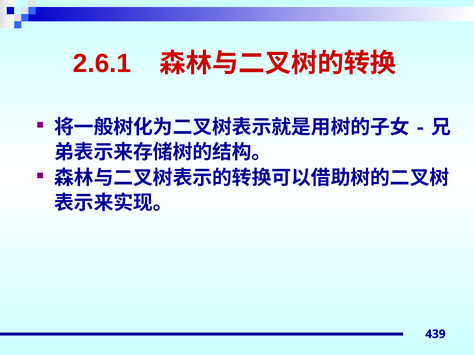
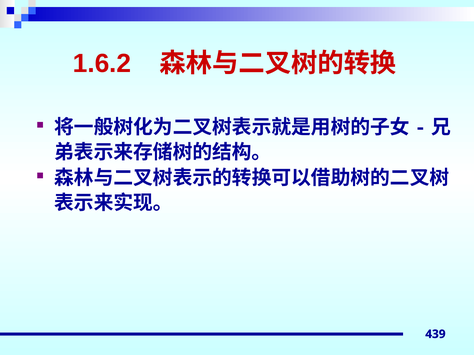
2.6.1: 2.6.1 -> 1.6.2 (102, 64)
